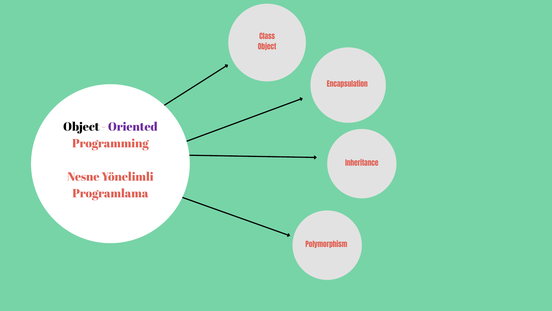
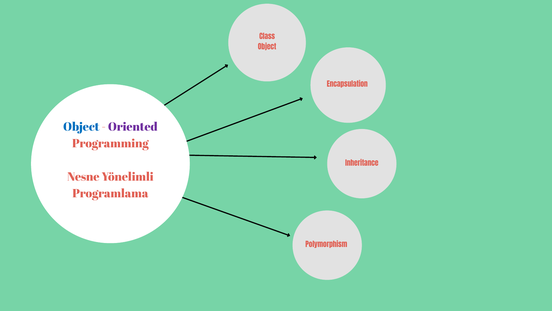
Object colour: black -> blue (81, 127)
